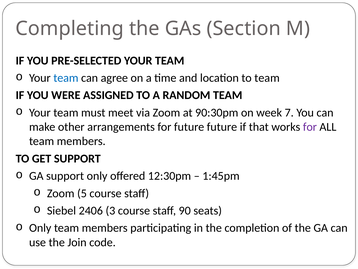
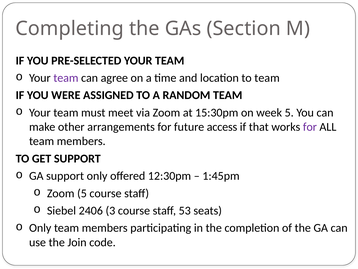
team colour: blue -> purple (66, 78)
90:30pm: 90:30pm -> 15:30pm (217, 112)
week 7: 7 -> 5 (289, 112)
future future: future -> access (222, 127)
90: 90 -> 53 (185, 210)
